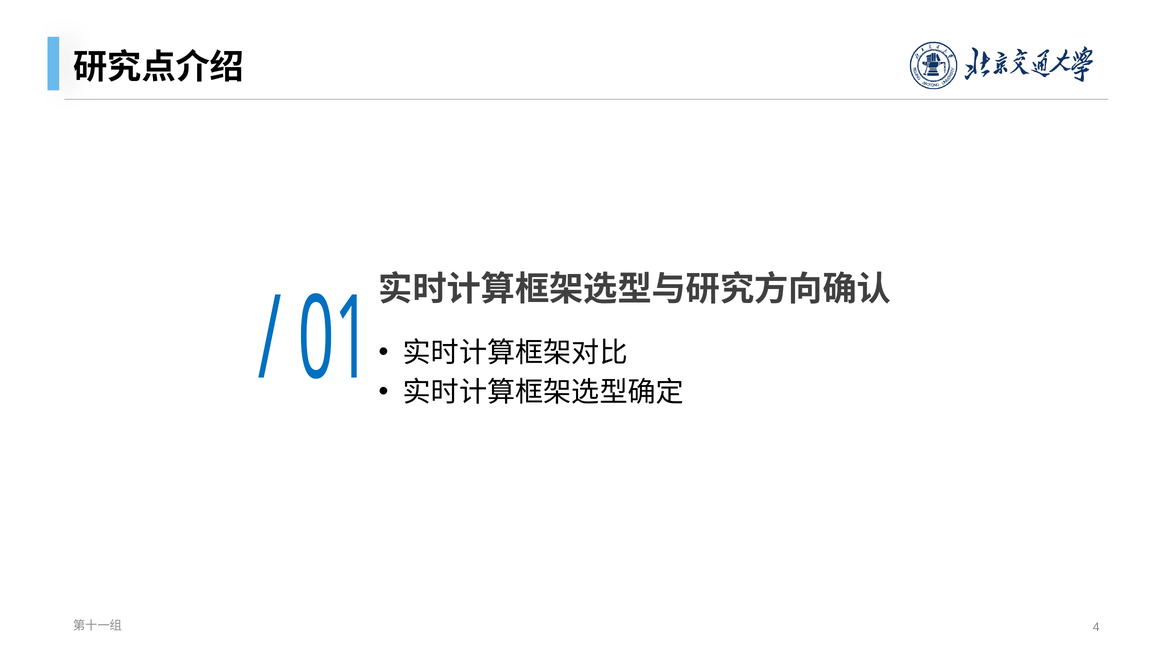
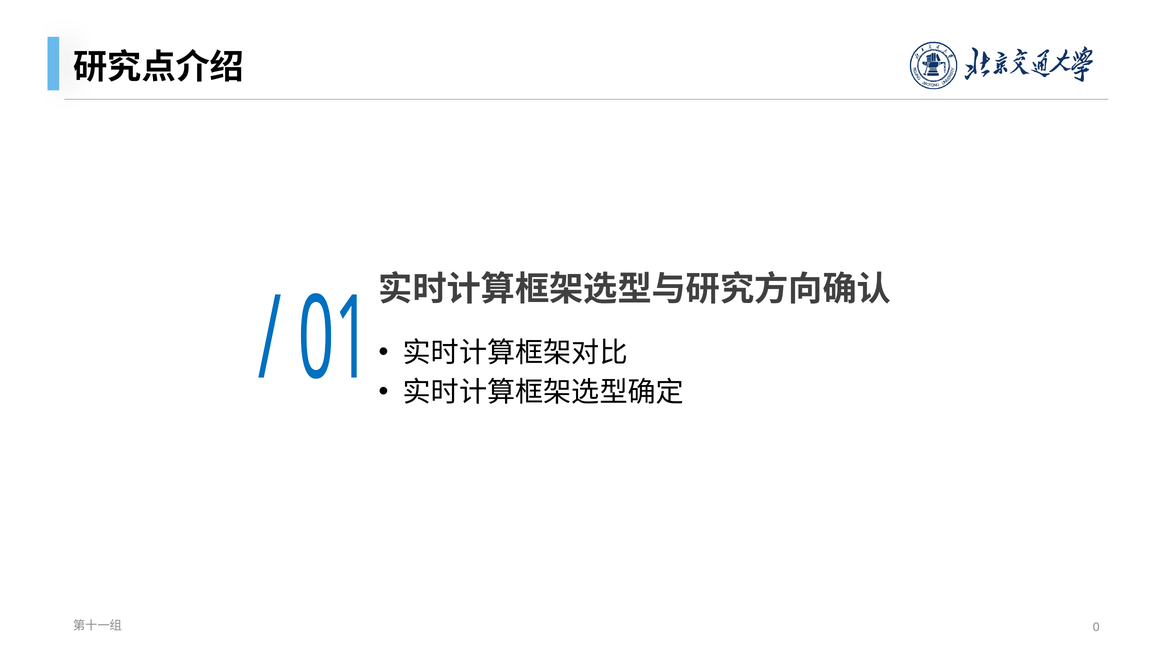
4: 4 -> 0 (1096, 627)
